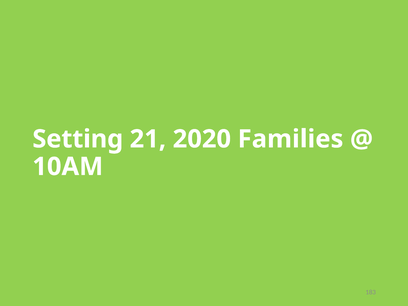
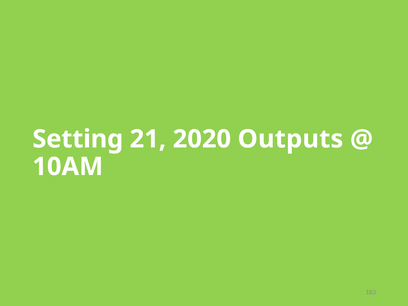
Families: Families -> Outputs (290, 139)
